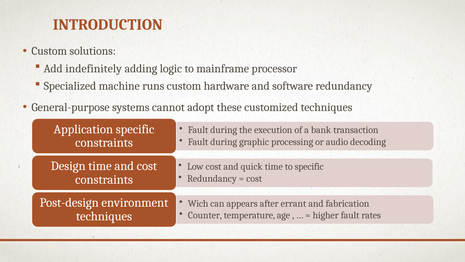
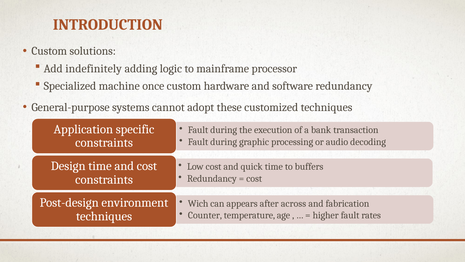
runs: runs -> once (153, 86)
to specific: specific -> buffers (309, 166)
errant: errant -> across (293, 203)
